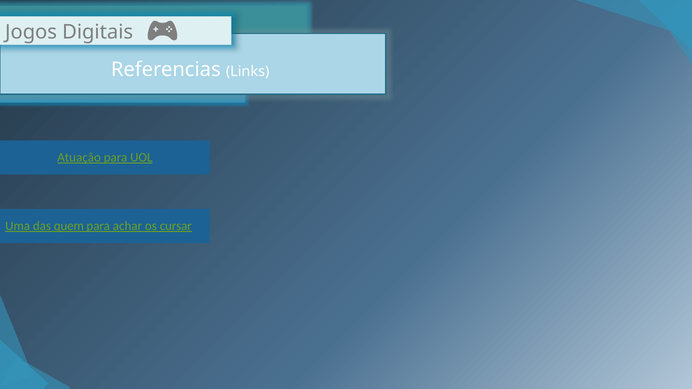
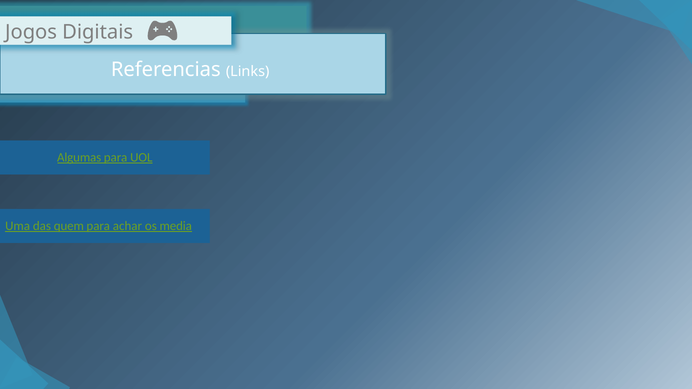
Atuação: Atuação -> Algumas (79, 158)
cursar: cursar -> media (176, 226)
